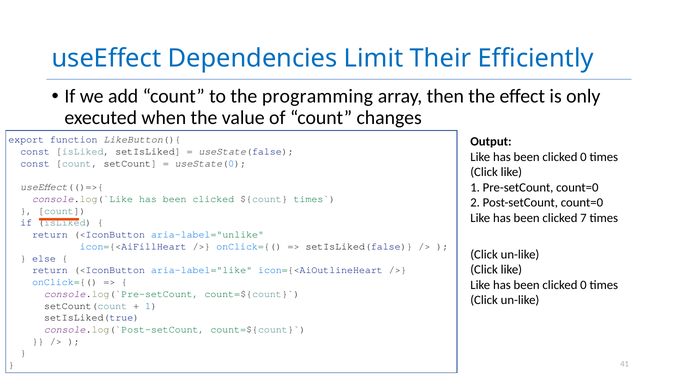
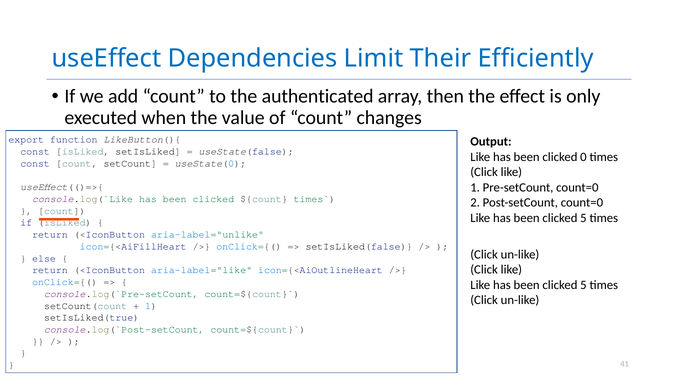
programming: programming -> authenticated (318, 97)
7: 7 -> 5 (583, 218)
0: 0 -> 5 (583, 285)
